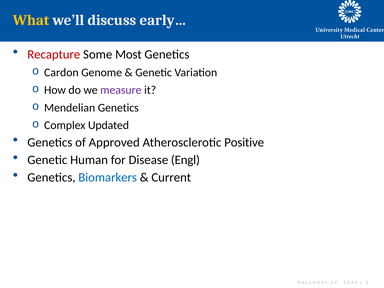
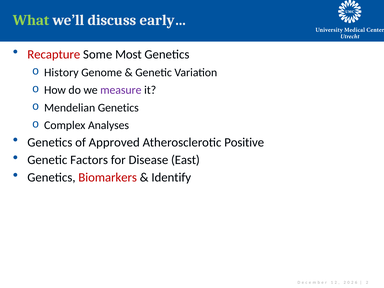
What colour: yellow -> light green (31, 20)
Cardon: Cardon -> History (61, 72)
Updated: Updated -> Analyses (109, 125)
Human: Human -> Factors (89, 160)
Engl: Engl -> East (185, 160)
Biomarkers colour: blue -> red (108, 177)
Current: Current -> Identify (171, 177)
